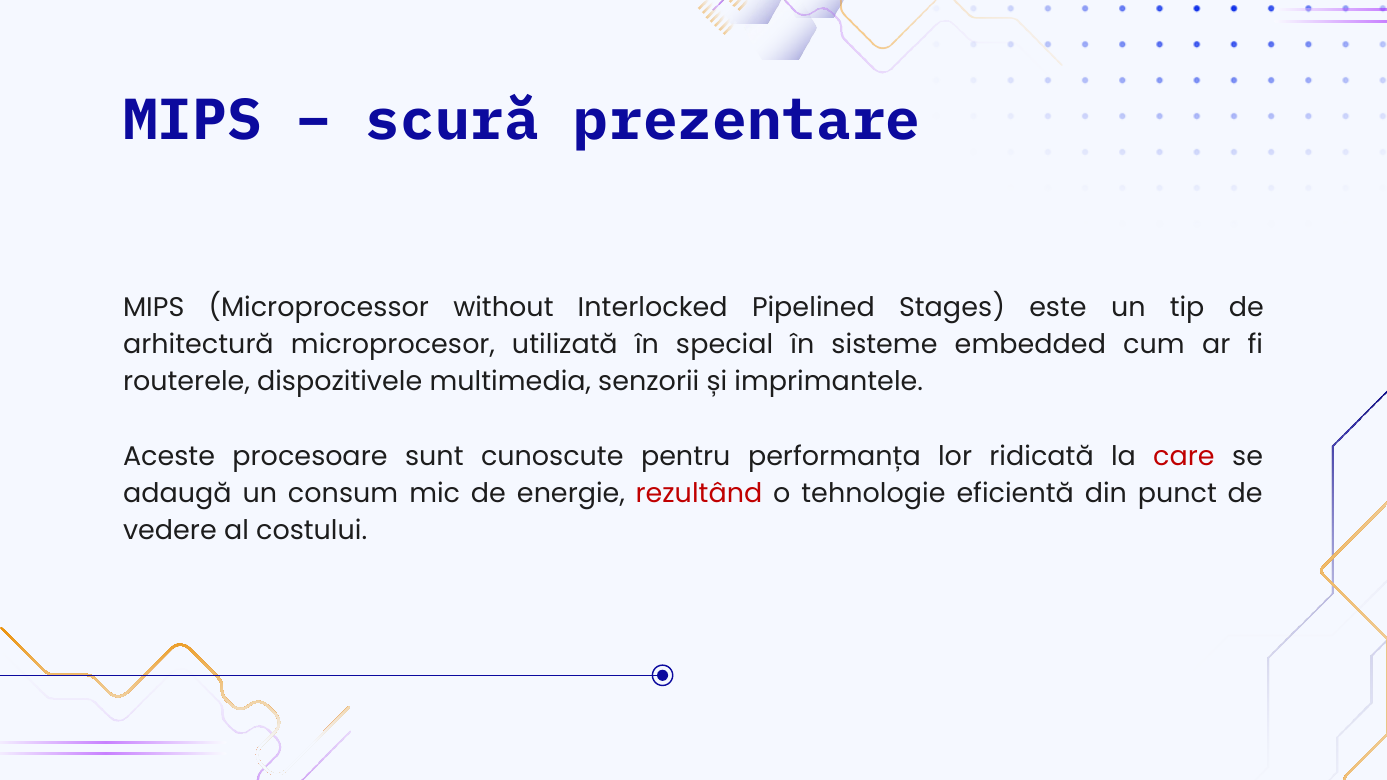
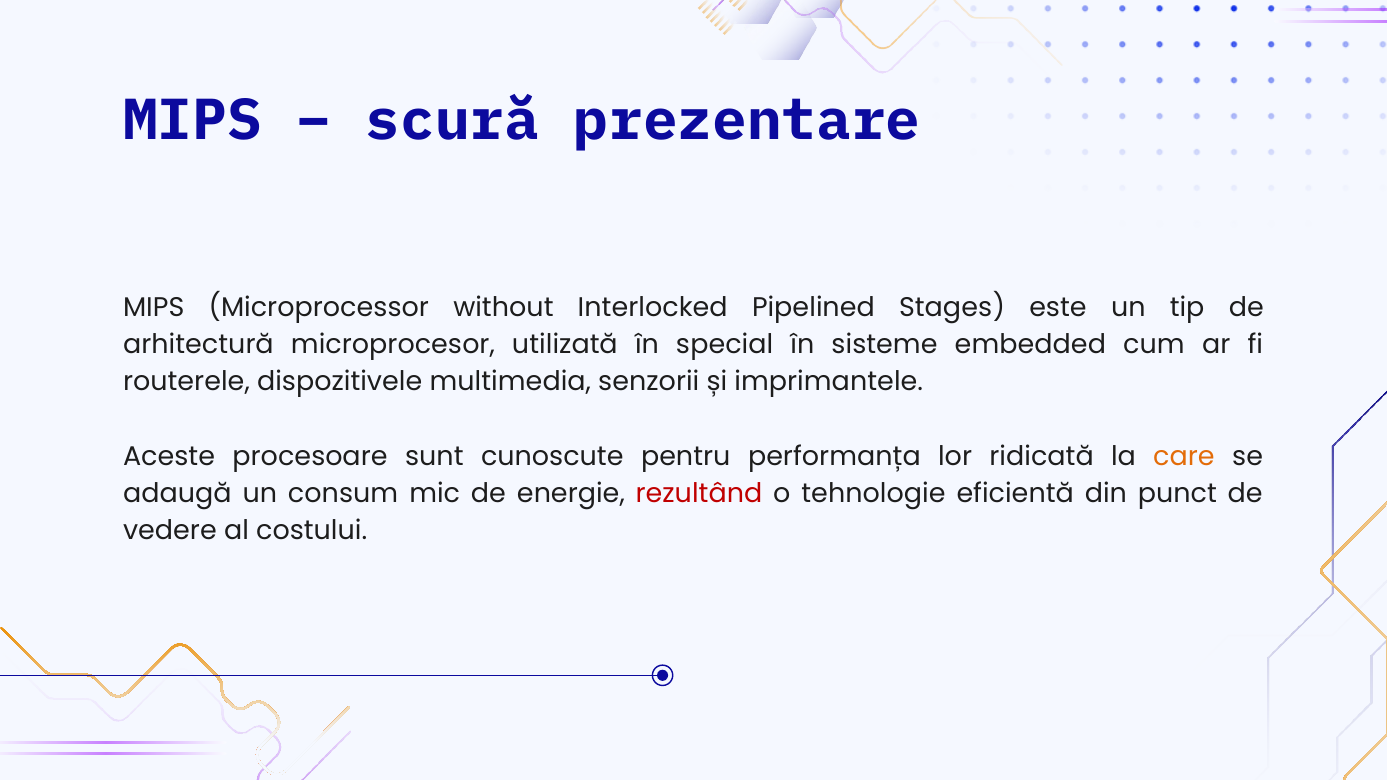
care colour: red -> orange (1184, 457)
